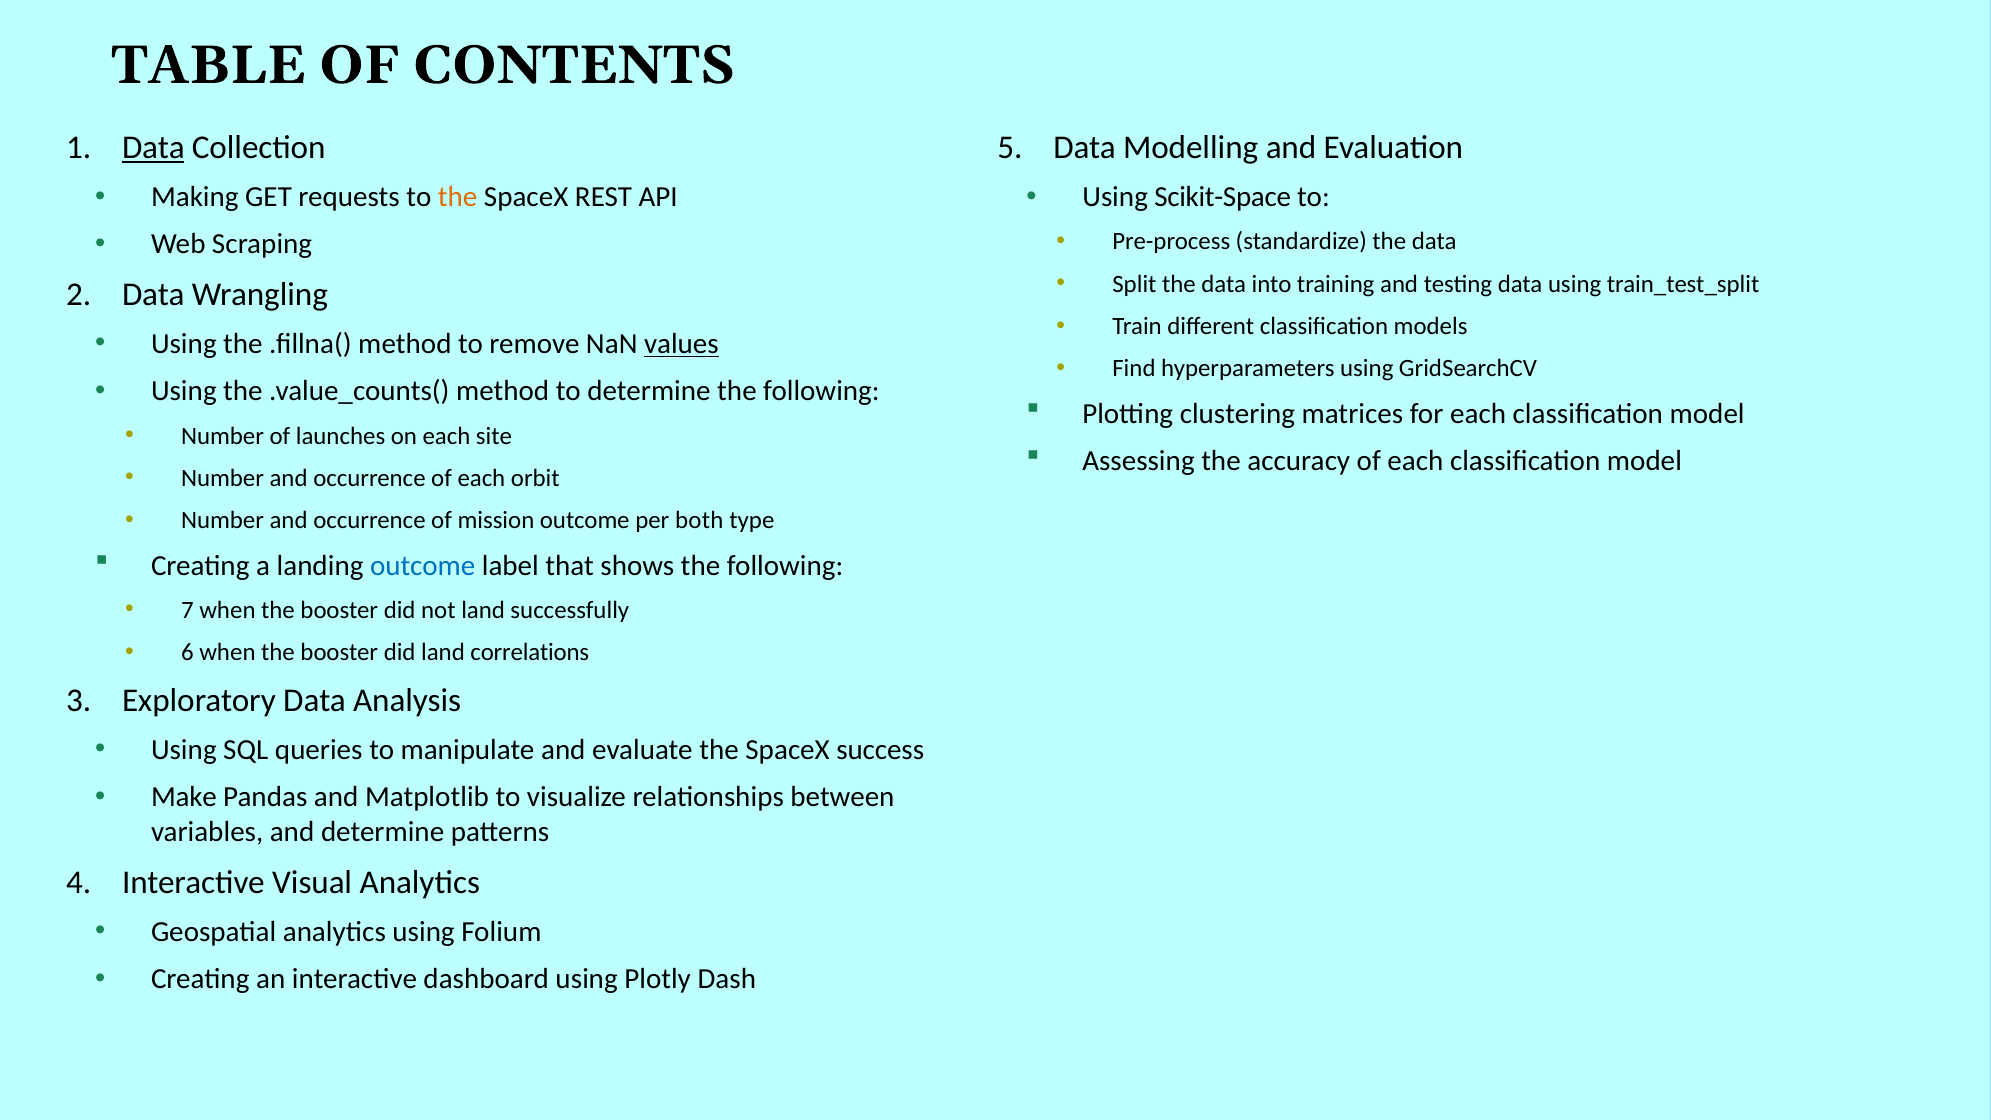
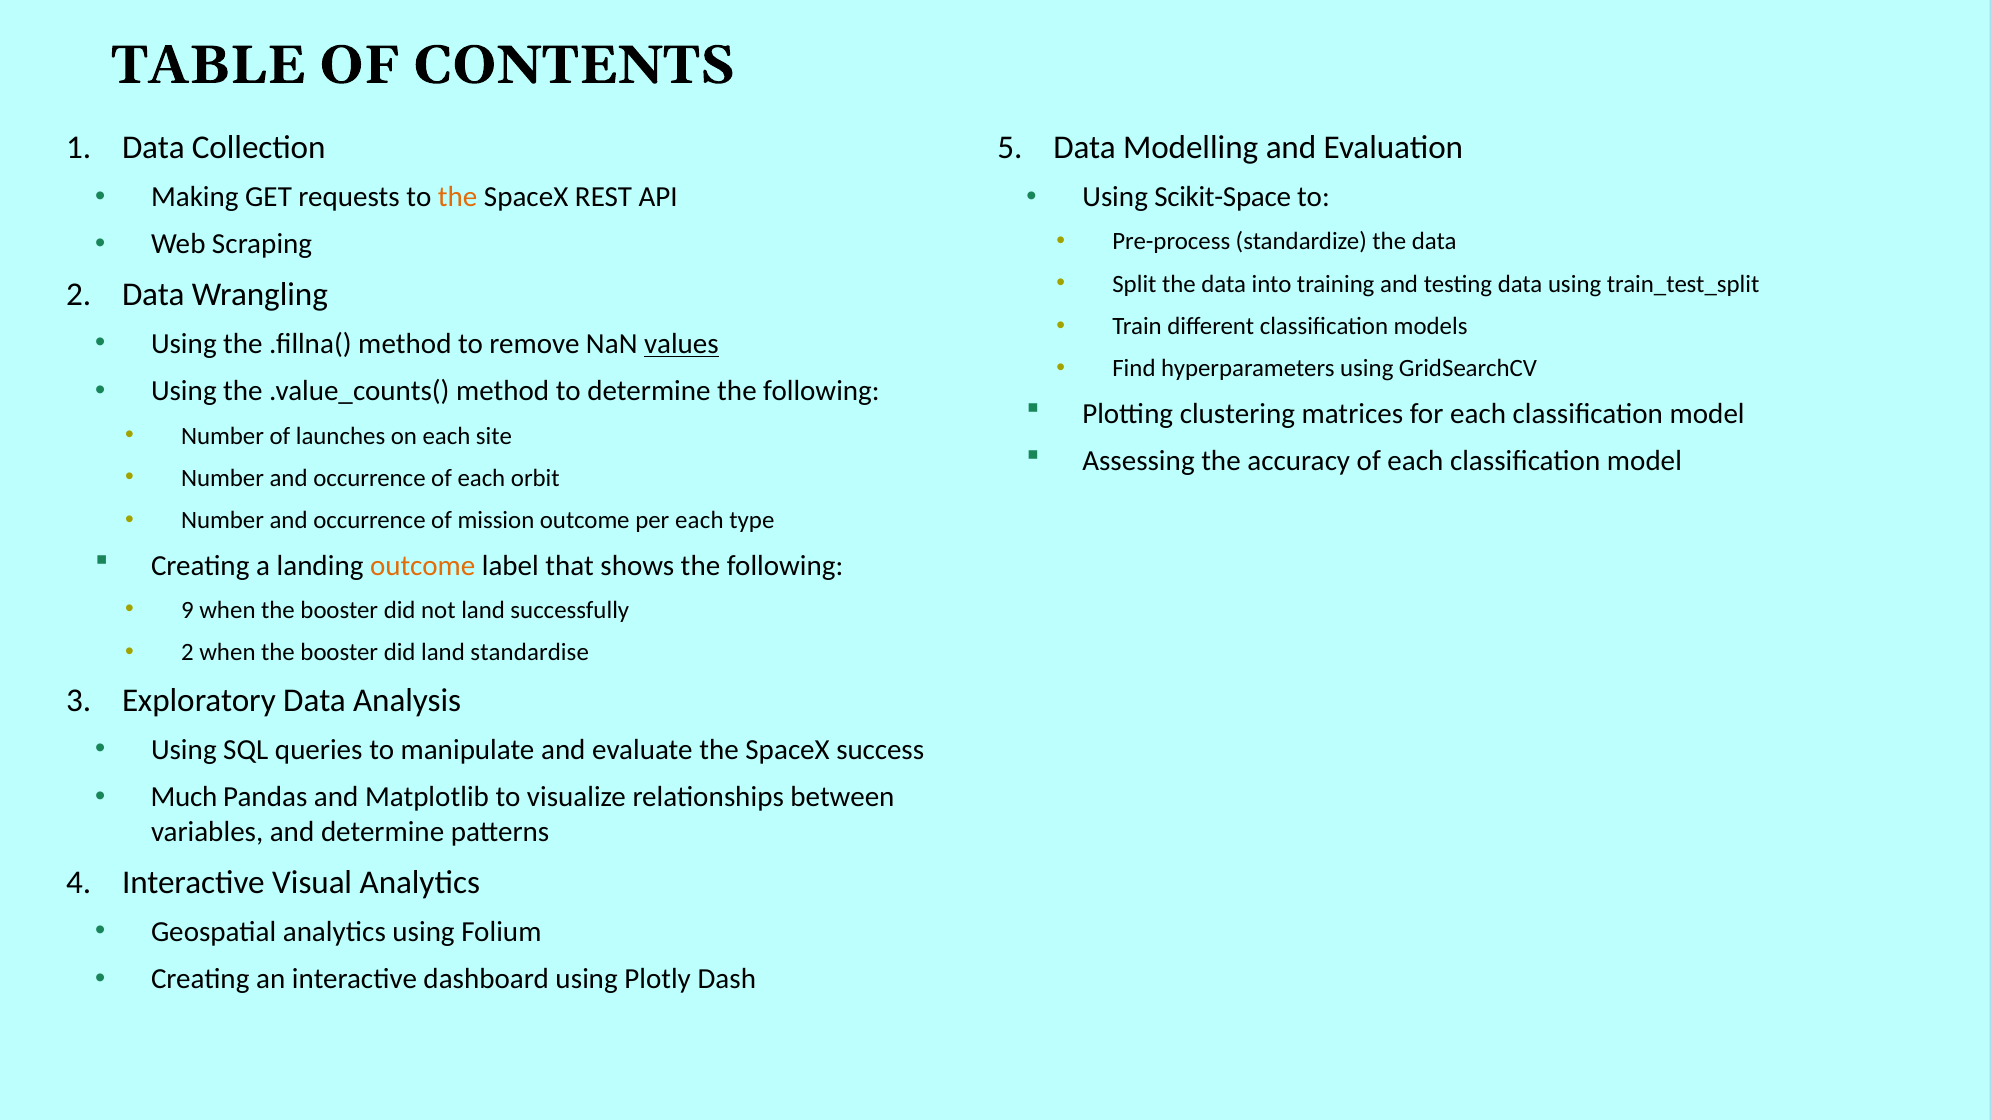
Data underline: present -> none (153, 147)
per both: both -> each (699, 520)
outcome colour: blue -> orange (423, 566)
7: 7 -> 9 (187, 610)
6: 6 -> 2 (187, 652)
correlations: correlations -> standardise (530, 652)
Make: Make -> Much (184, 797)
